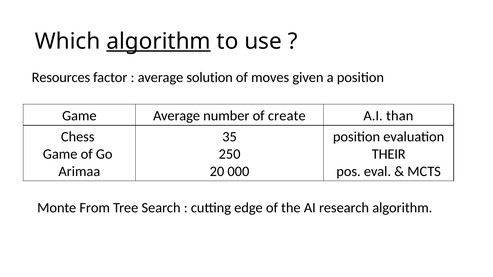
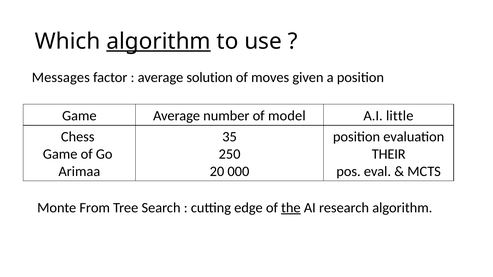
Resources: Resources -> Messages (61, 78)
create: create -> model (287, 116)
than: than -> little (400, 116)
the underline: none -> present (291, 208)
